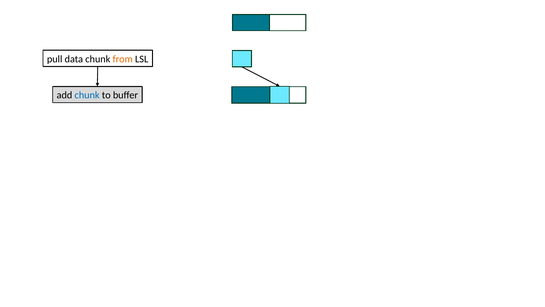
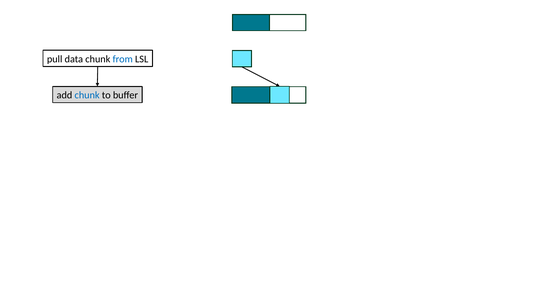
from colour: orange -> blue (123, 59)
